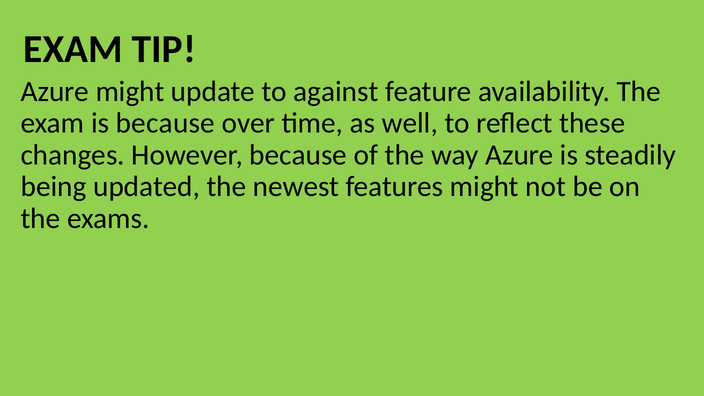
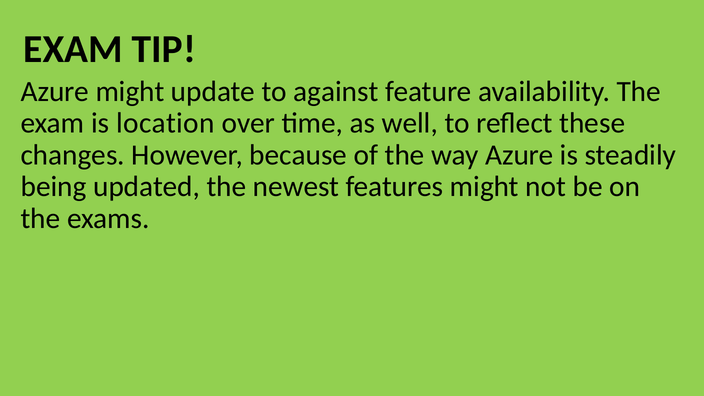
is because: because -> location (165, 123)
